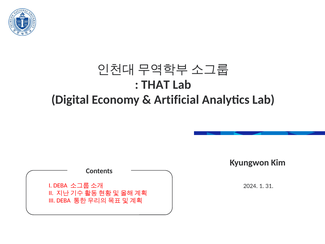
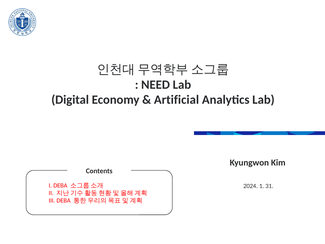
THAT: THAT -> NEED (156, 84)
